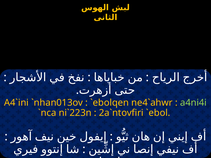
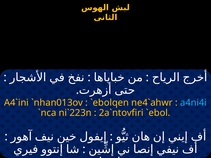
a4ni4i colour: light green -> light blue (193, 103)
